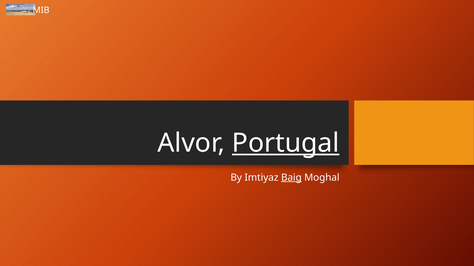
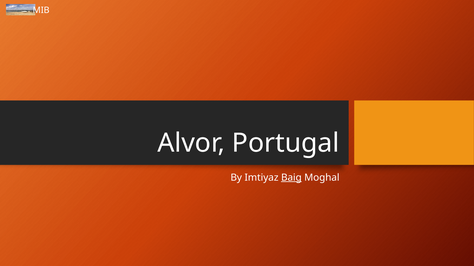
Portugal underline: present -> none (286, 143)
